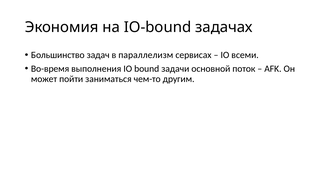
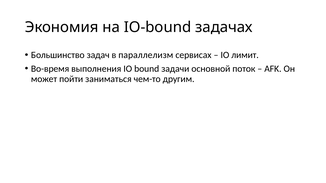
всеми: всеми -> лимит (245, 55)
